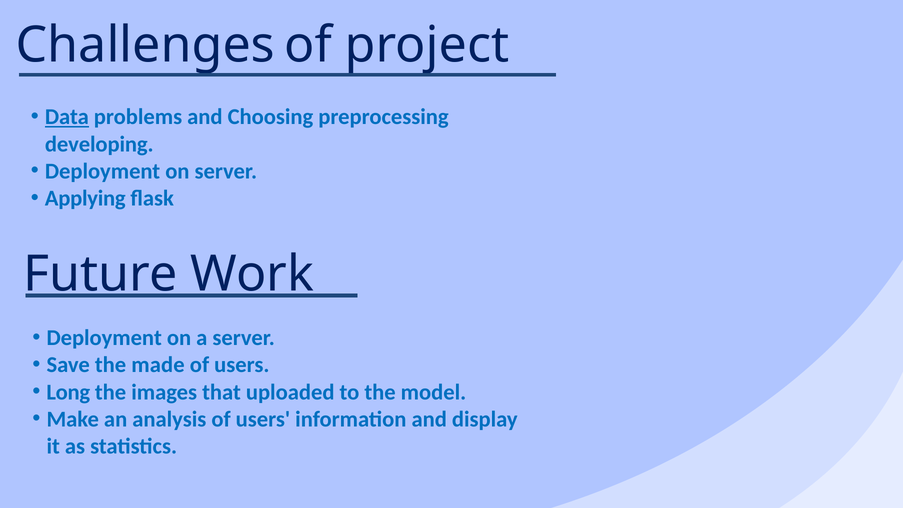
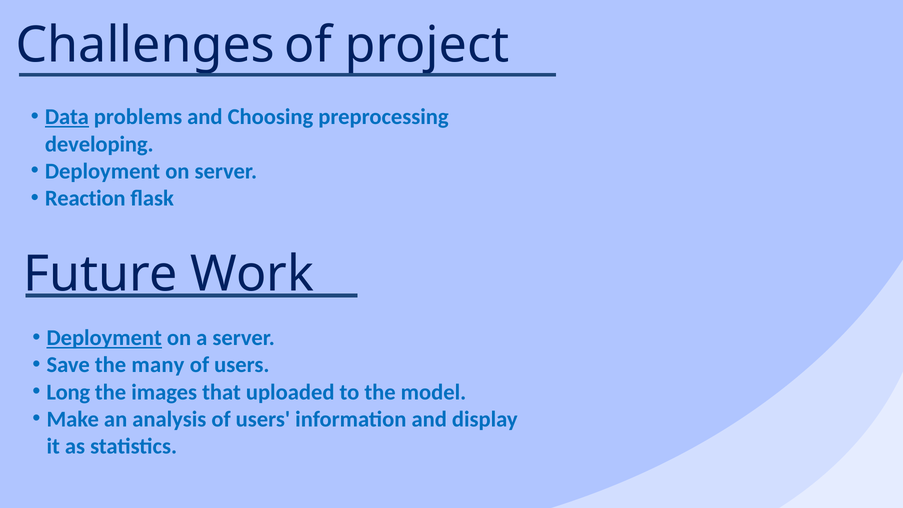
Applying: Applying -> Reaction (85, 198)
Deployment underline: none -> present (104, 338)
made: made -> many (158, 365)
